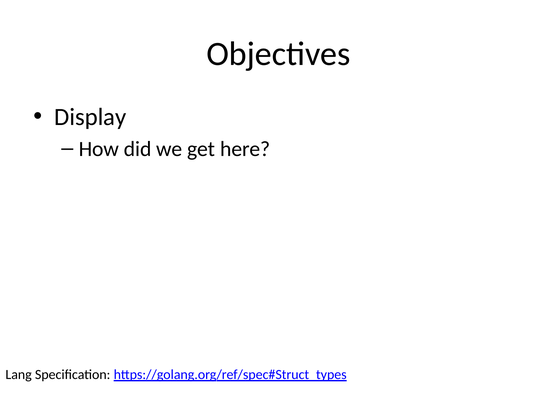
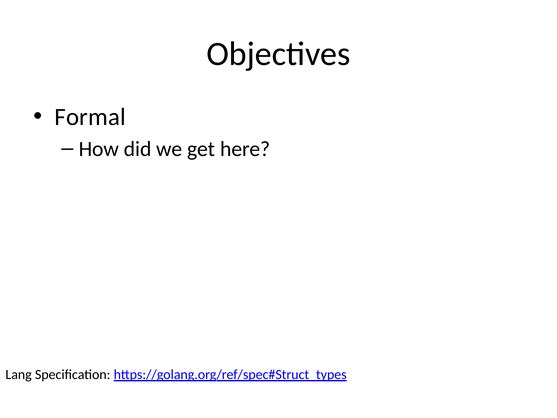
Display: Display -> Formal (90, 117)
